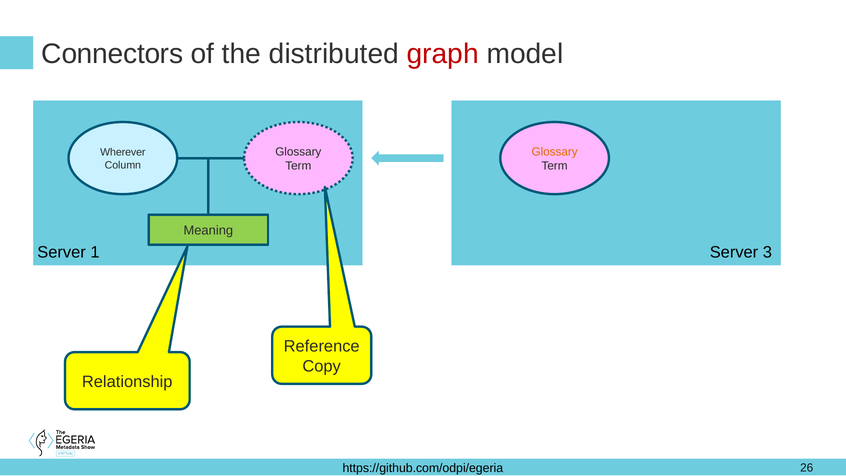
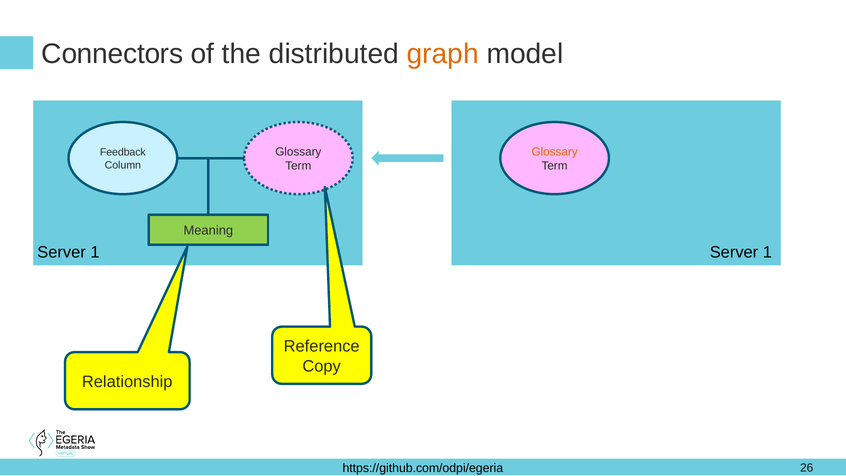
graph colour: red -> orange (443, 54)
Wherever: Wherever -> Feedback (123, 152)
3: 3 -> 1 (767, 252)
